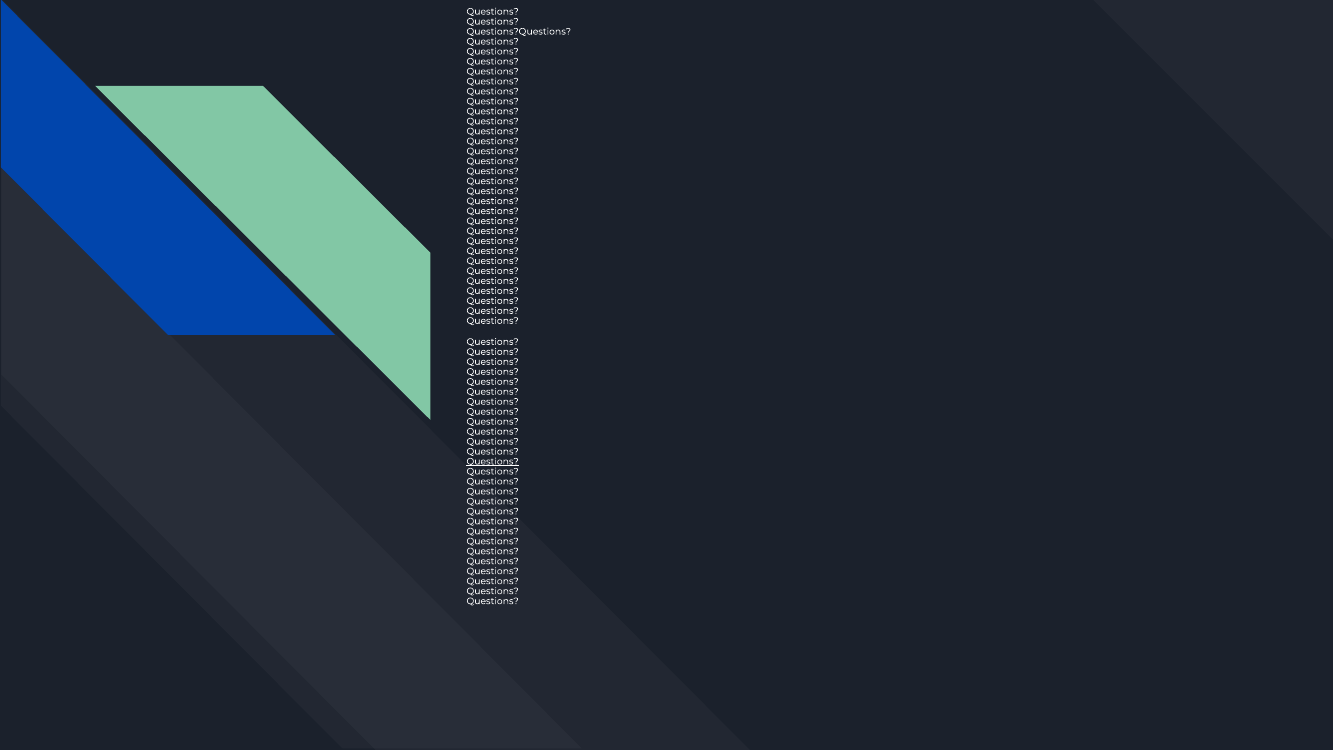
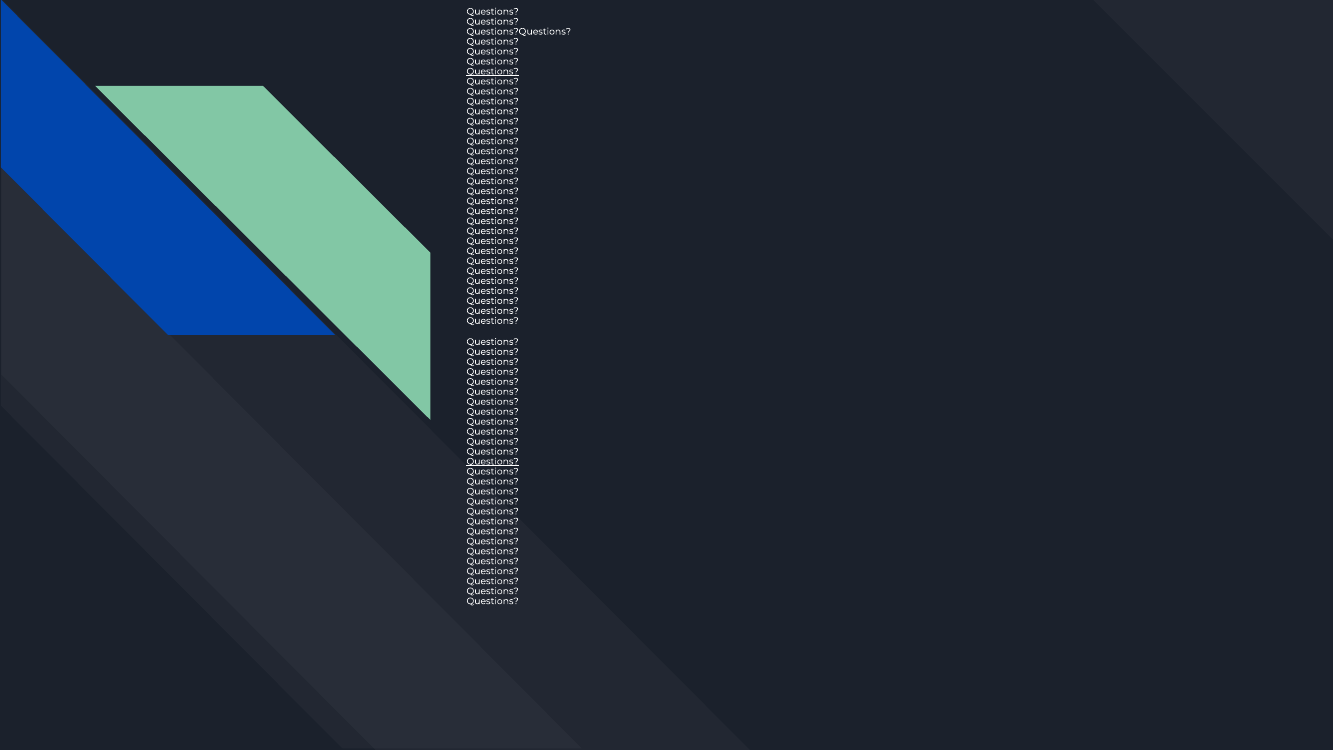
Questions underline: none -> present (493, 71)
